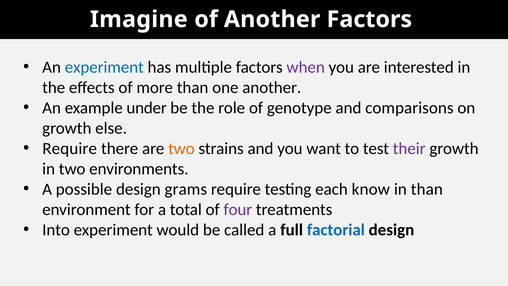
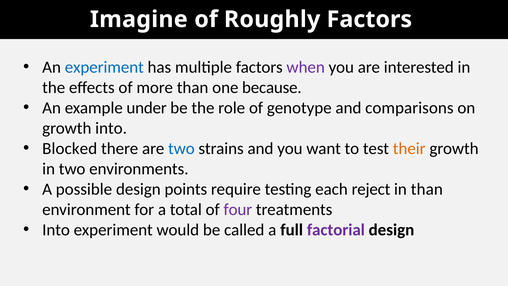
of Another: Another -> Roughly (272, 19)
one another: another -> because (272, 87)
growth else: else -> into (111, 128)
Require: Require -> Blocked (70, 148)
two colour: orange -> blue (181, 148)
their colour: purple -> orange (409, 148)
grams: grams -> points (186, 189)
know: know -> reject (371, 189)
factorial colour: blue -> purple (336, 230)
